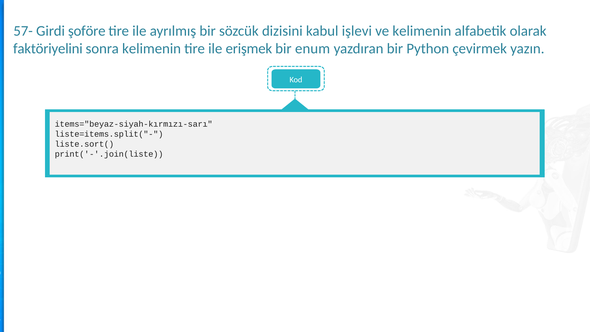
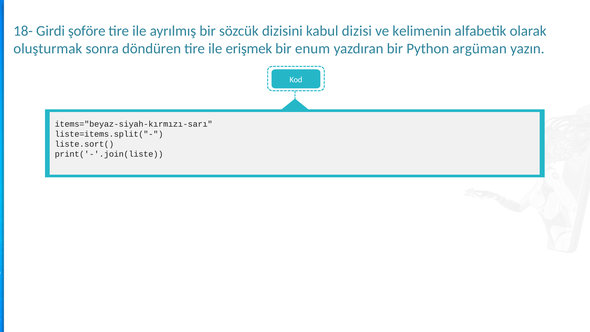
57-: 57- -> 18- (23, 31)
işlevi: işlevi -> dizisi (357, 31)
faktöriyelini: faktöriyelini -> oluşturmak (48, 49)
sonra kelimenin: kelimenin -> döndüren (152, 49)
çevirmek: çevirmek -> argüman (480, 49)
